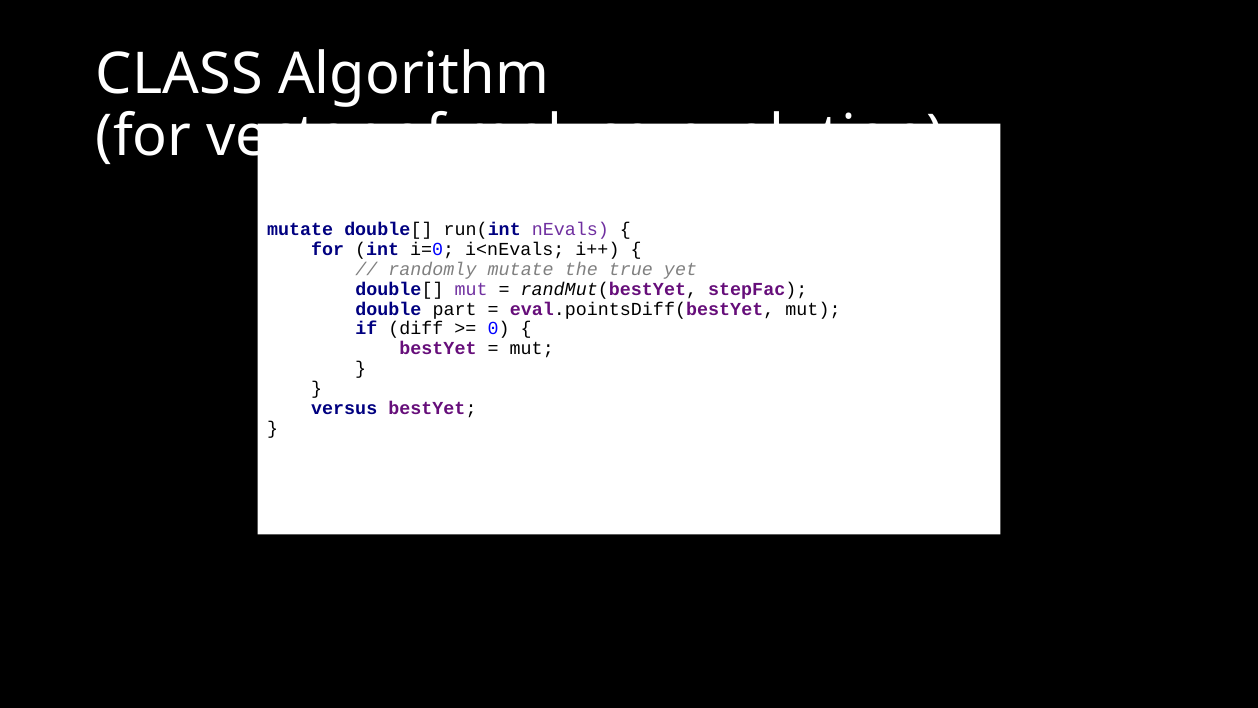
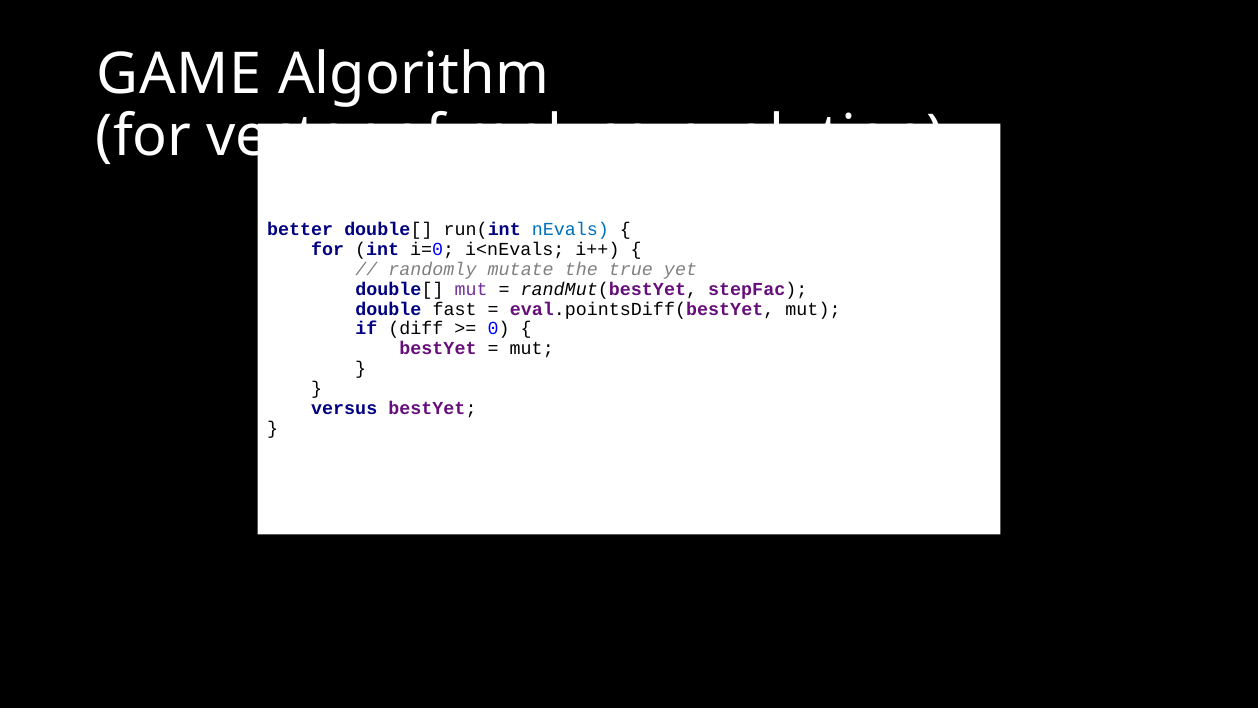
CLASS: CLASS -> GAME (179, 75)
mutate: mutate -> better (300, 230)
nEvals colour: purple -> blue (570, 230)
part: part -> fast (455, 309)
